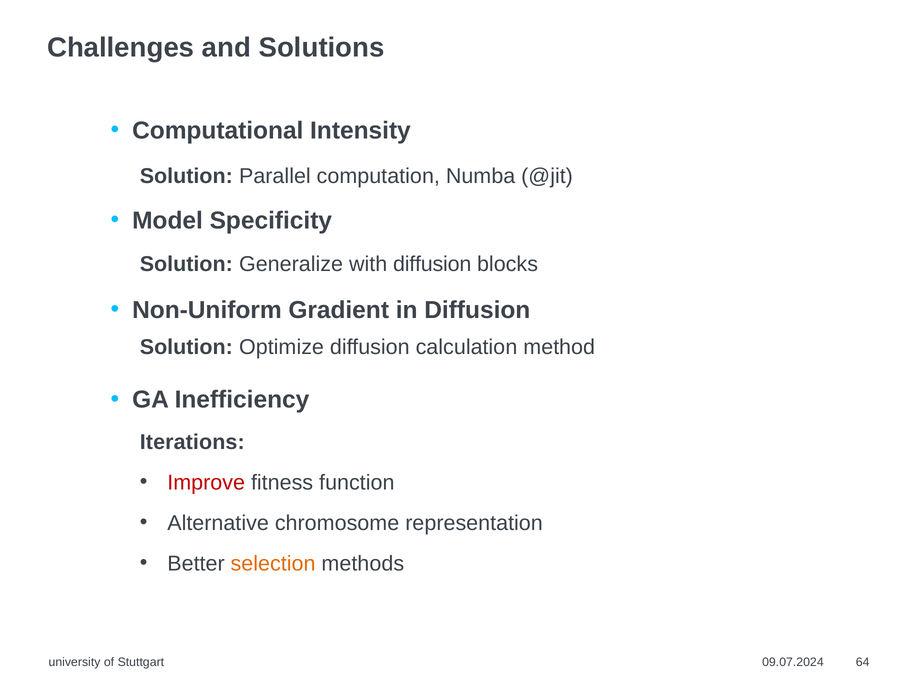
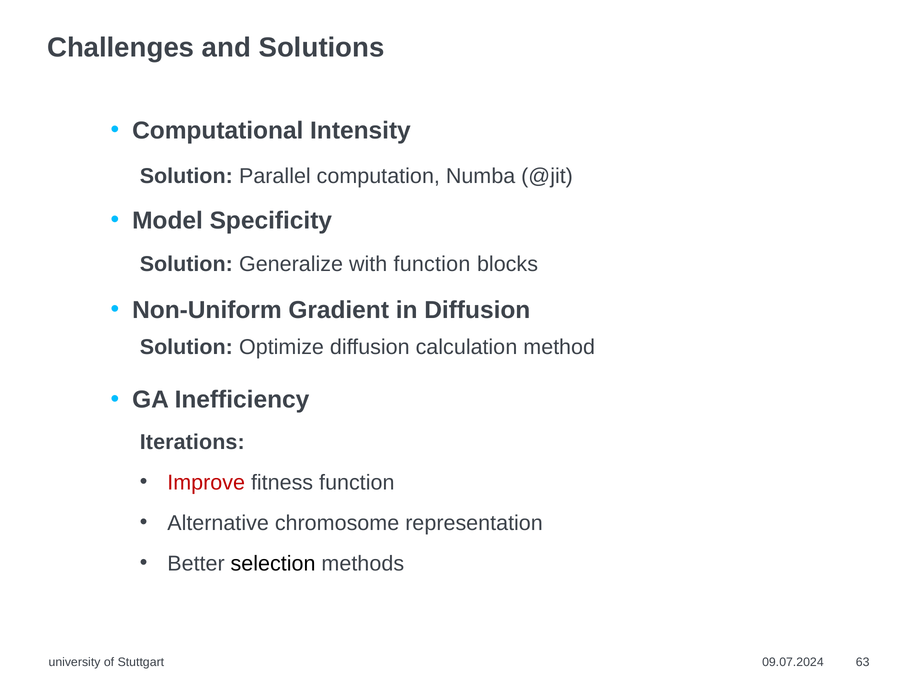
with diffusion: diffusion -> function (432, 264)
selection colour: orange -> black (273, 564)
64: 64 -> 63 (863, 663)
